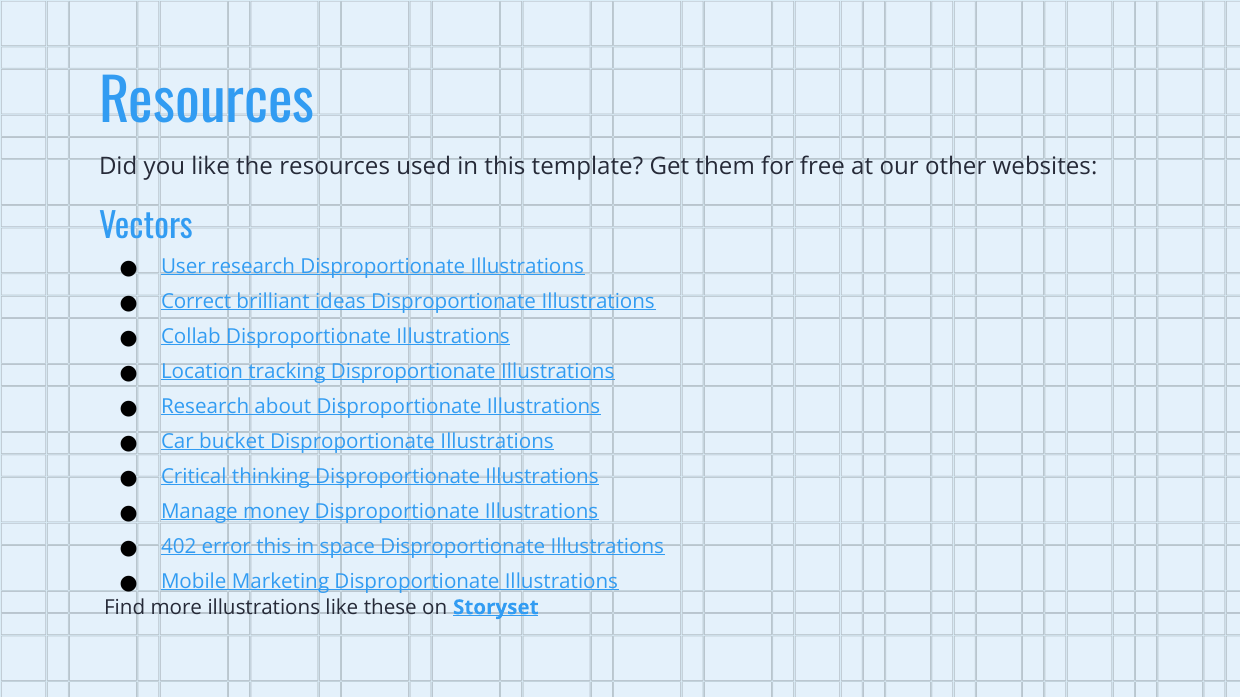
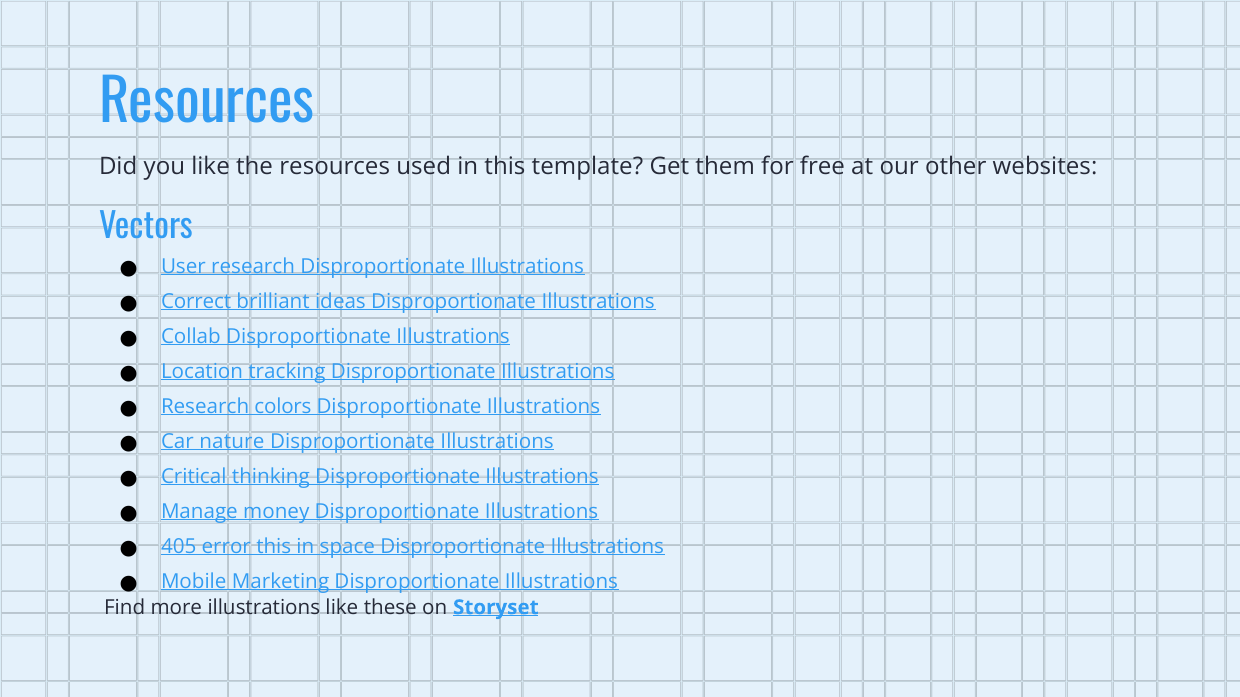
about: about -> colors (283, 407)
bucket: bucket -> nature (232, 442)
402: 402 -> 405 (179, 547)
